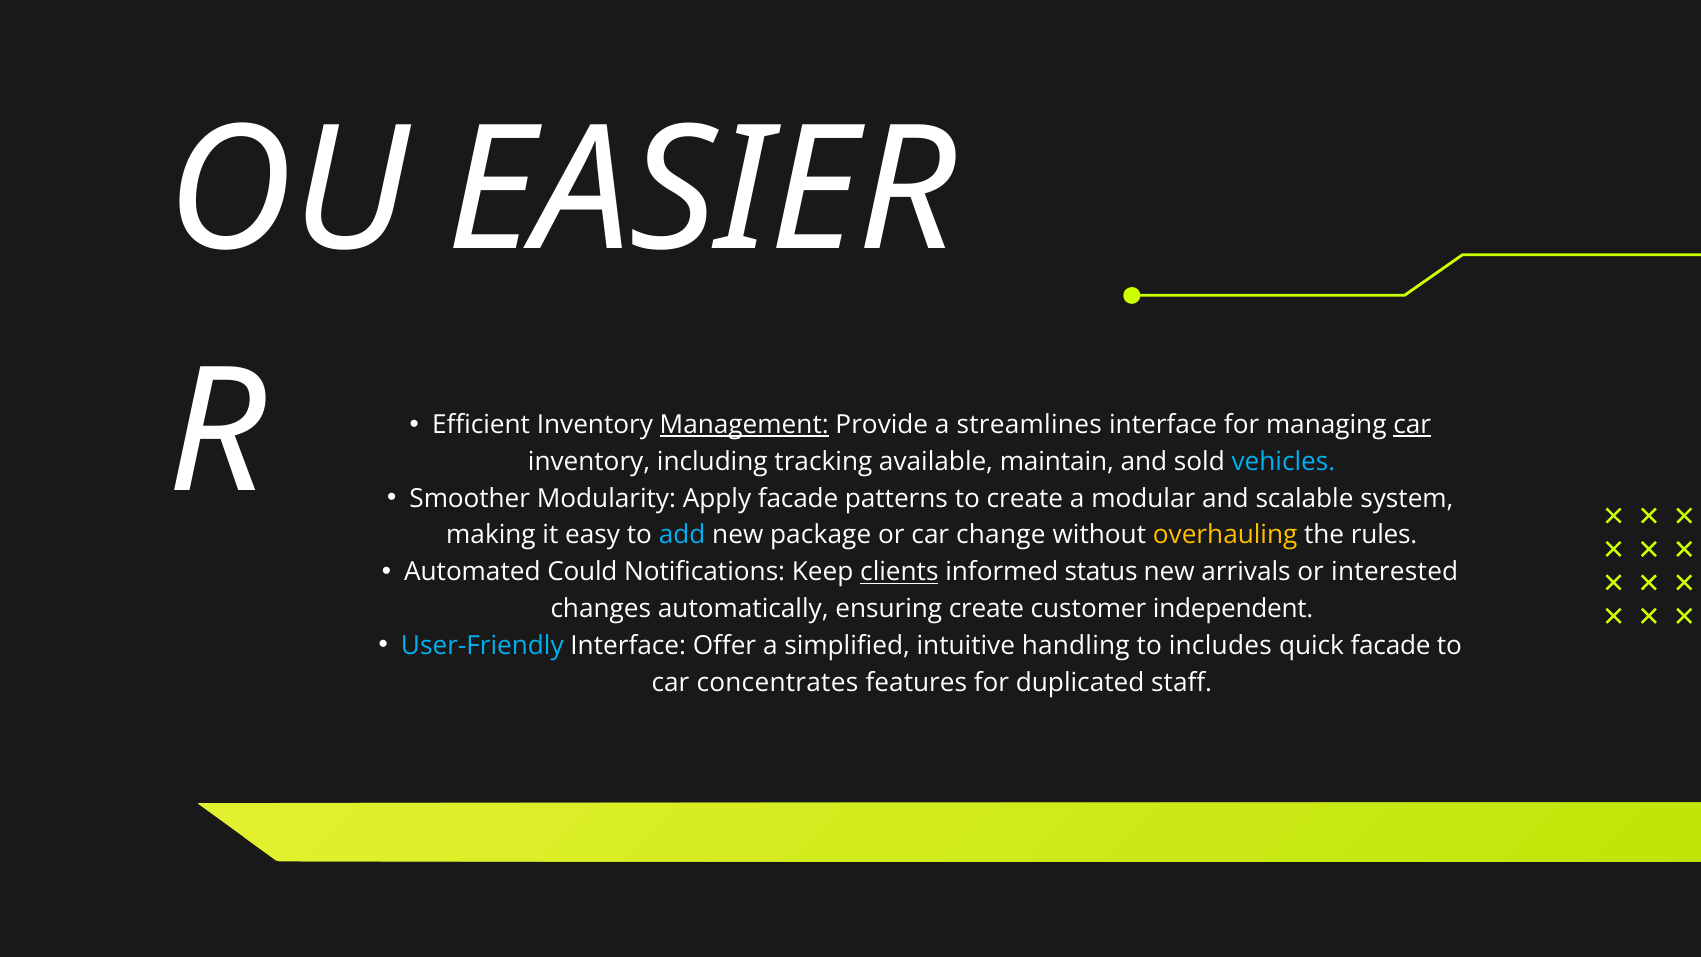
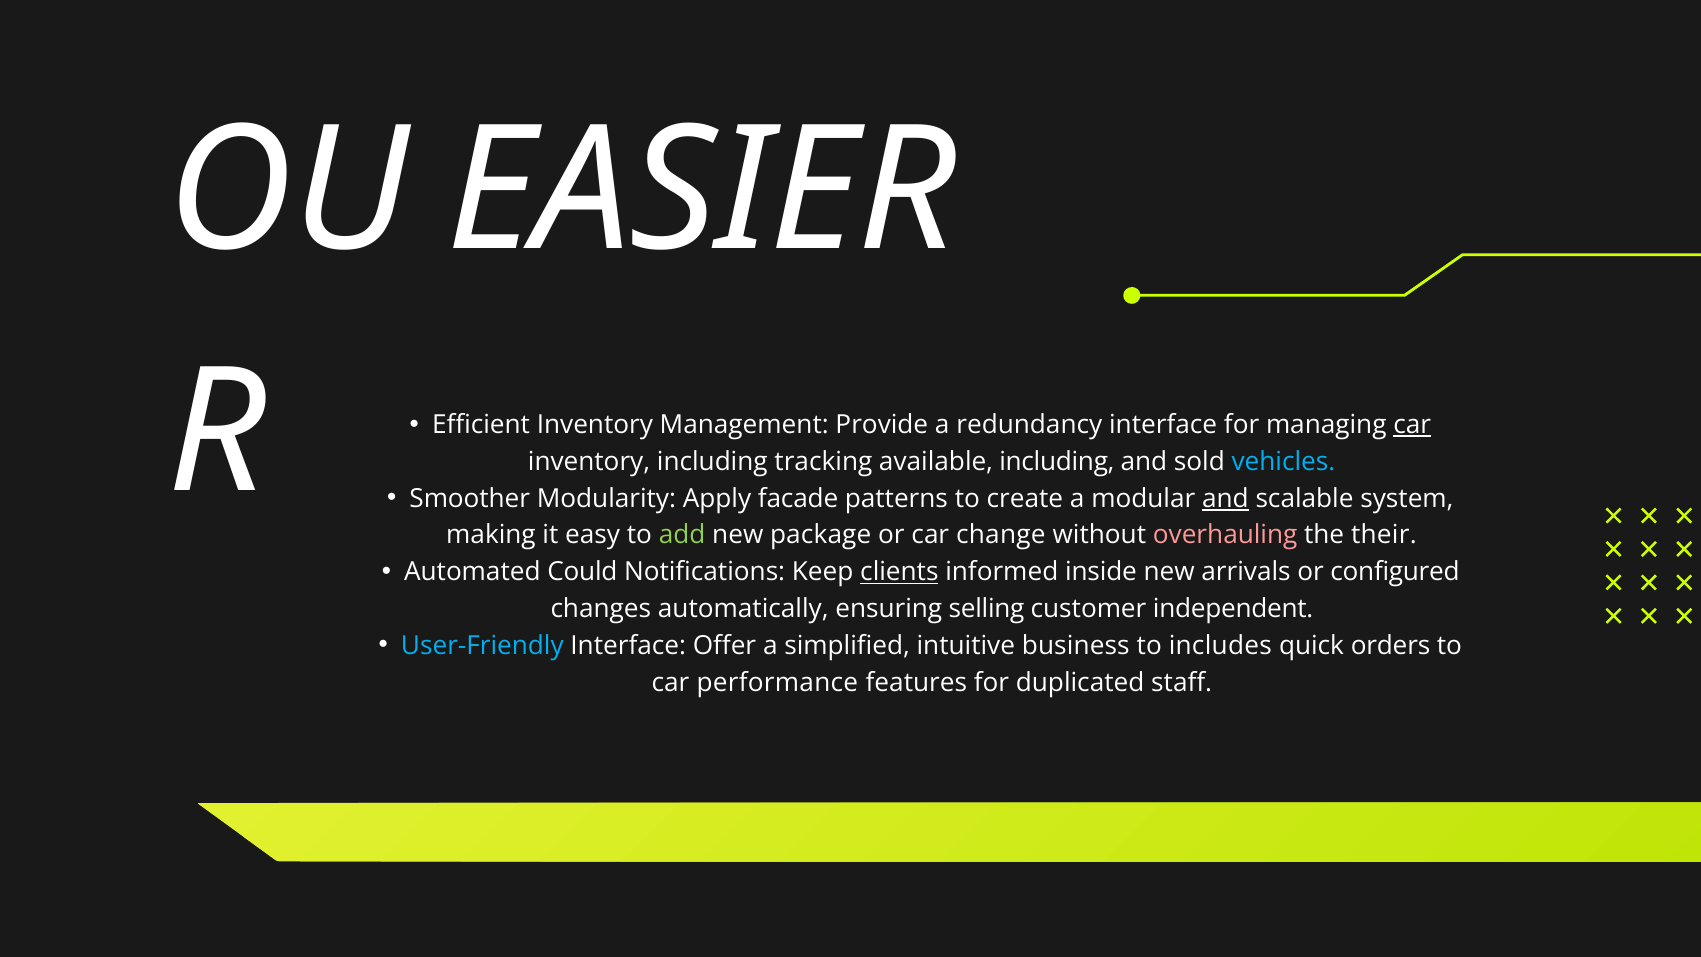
Management underline: present -> none (744, 425)
streamlines: streamlines -> redundancy (1029, 425)
available maintain: maintain -> including (1057, 462)
and underline: none -> present (1225, 498)
add colour: light blue -> light green (682, 535)
overhauling colour: yellow -> pink (1225, 535)
rules: rules -> their (1384, 535)
status: status -> inside (1101, 572)
interested: interested -> configured (1395, 572)
ensuring create: create -> selling (987, 609)
handling: handling -> business (1076, 645)
quick facade: facade -> orders (1391, 645)
concentrates: concentrates -> performance (777, 682)
